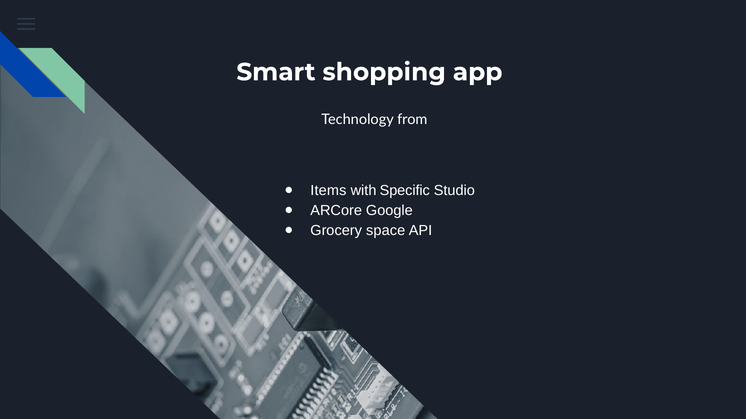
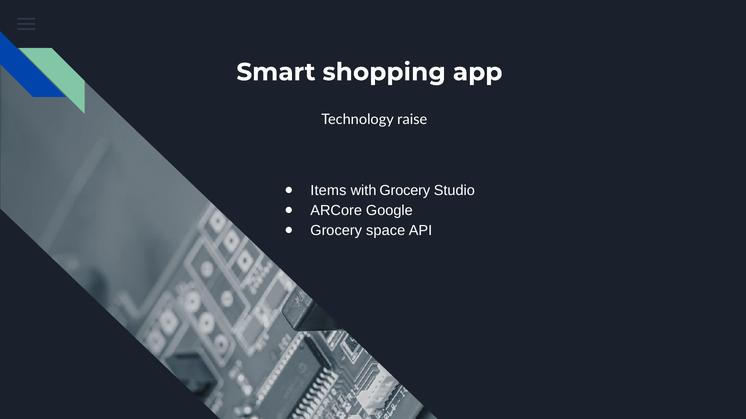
from: from -> raise (412, 120)
with Specific: Specific -> Grocery (405, 191)
